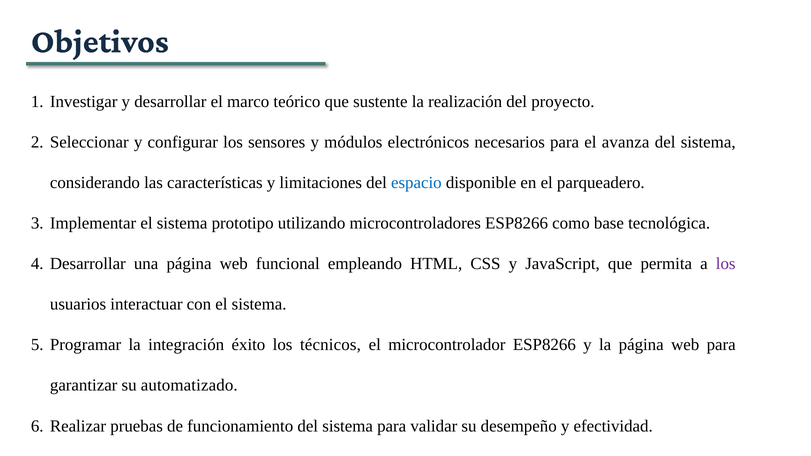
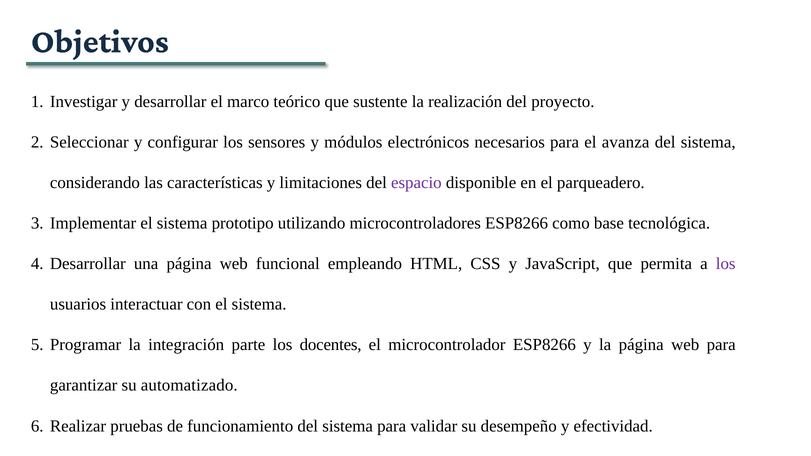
espacio colour: blue -> purple (416, 183)
éxito: éxito -> parte (248, 345)
técnicos: técnicos -> docentes (331, 345)
